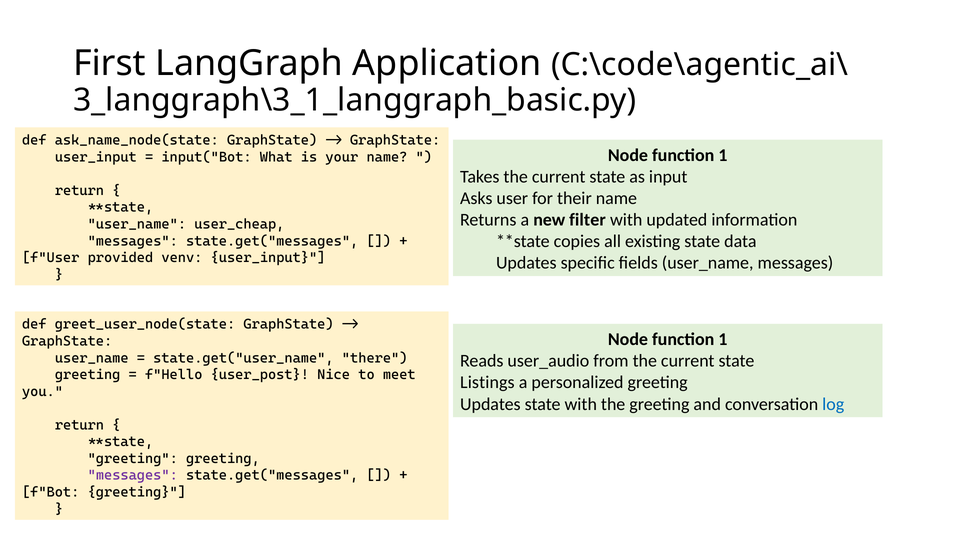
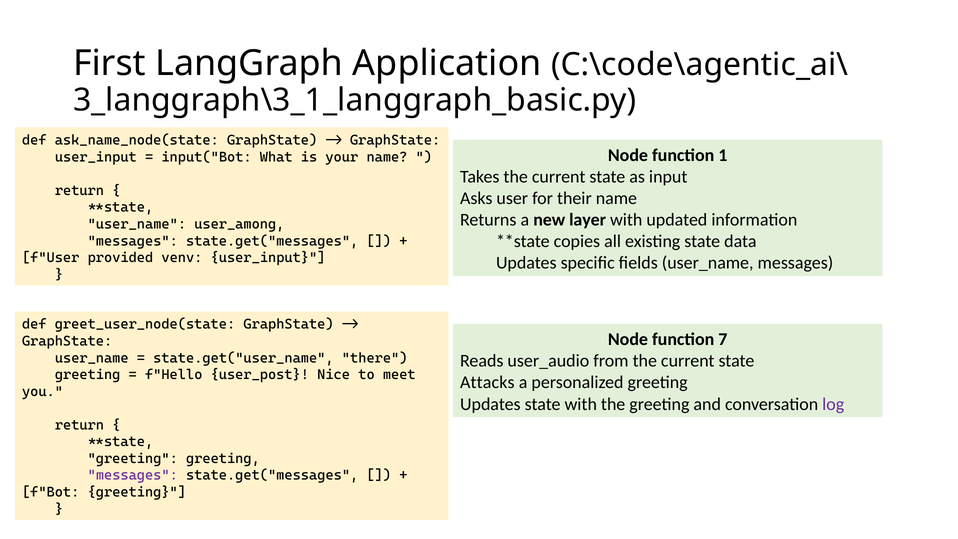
filter: filter -> layer (588, 220)
user_cheap: user_cheap -> user_among (239, 224)
1: 1 -> 7 (723, 339)
Listings: Listings -> Attacks (487, 382)
log colour: blue -> purple (833, 404)
